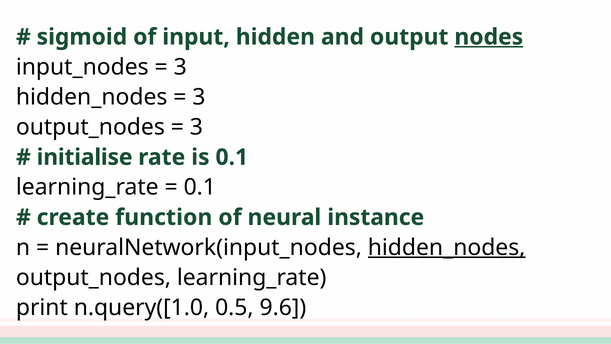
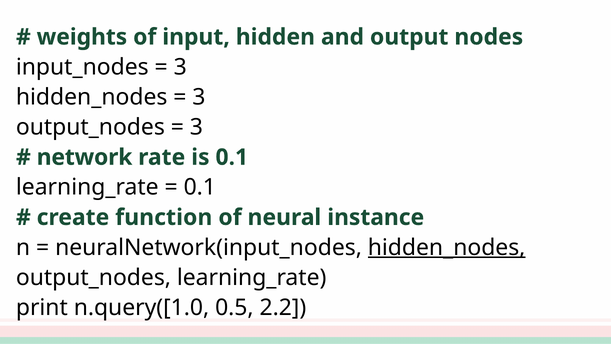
sigmoid: sigmoid -> weights (82, 37)
nodes underline: present -> none (489, 37)
initialise: initialise -> network (85, 157)
9.6: 9.6 -> 2.2 (283, 307)
